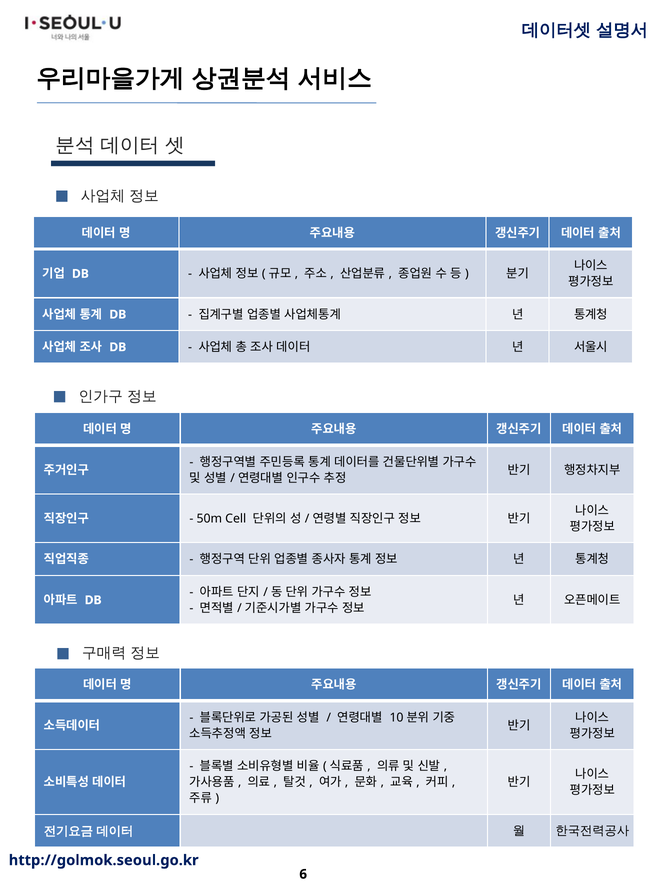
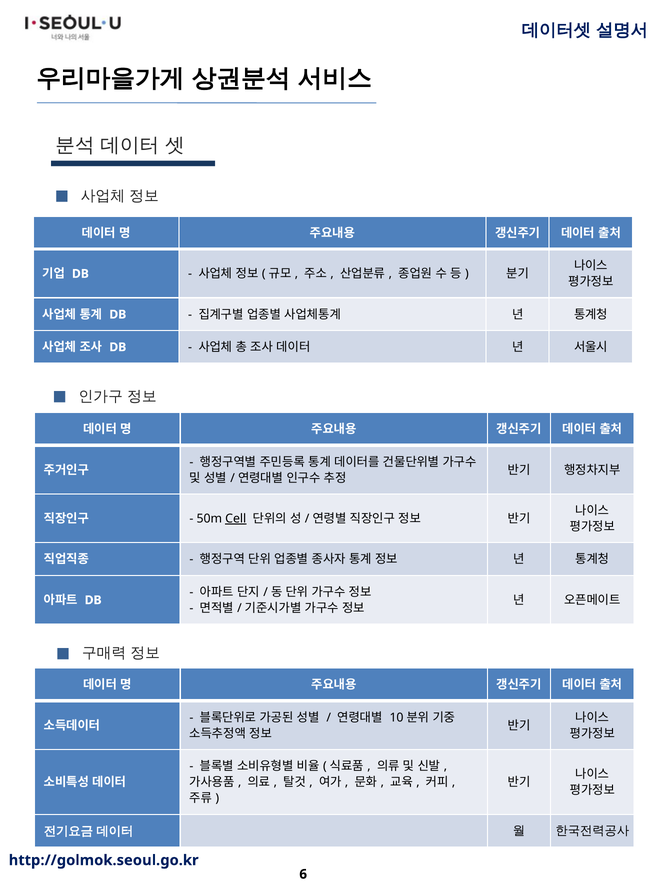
Cell underline: none -> present (236, 519)
